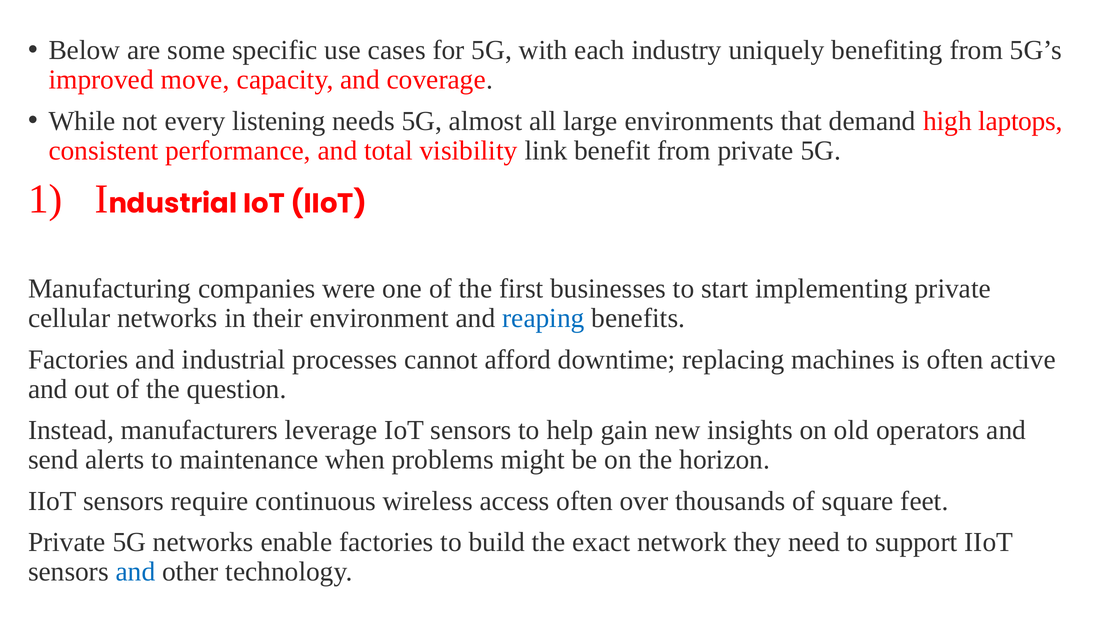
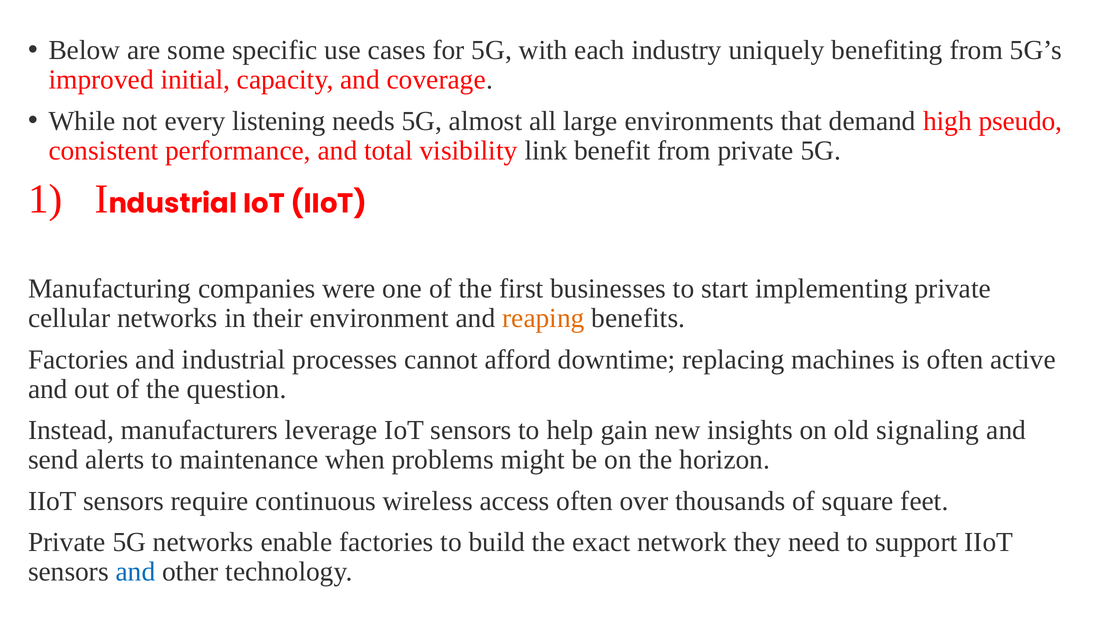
move: move -> initial (195, 80)
laptops: laptops -> pseudo (1020, 121)
reaping colour: blue -> orange (543, 319)
operators: operators -> signaling (928, 430)
